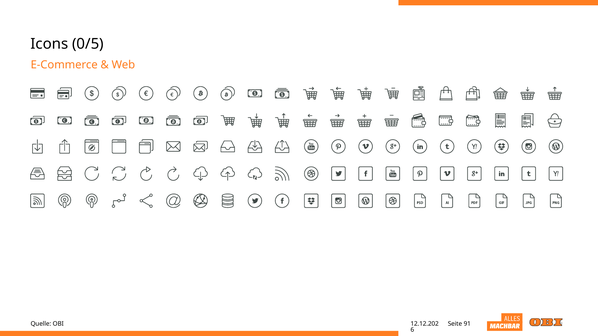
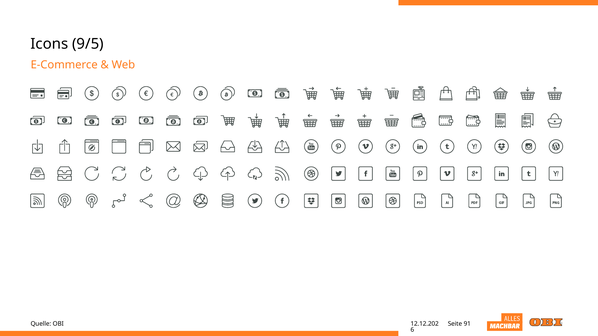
0/5: 0/5 -> 9/5 (88, 44)
